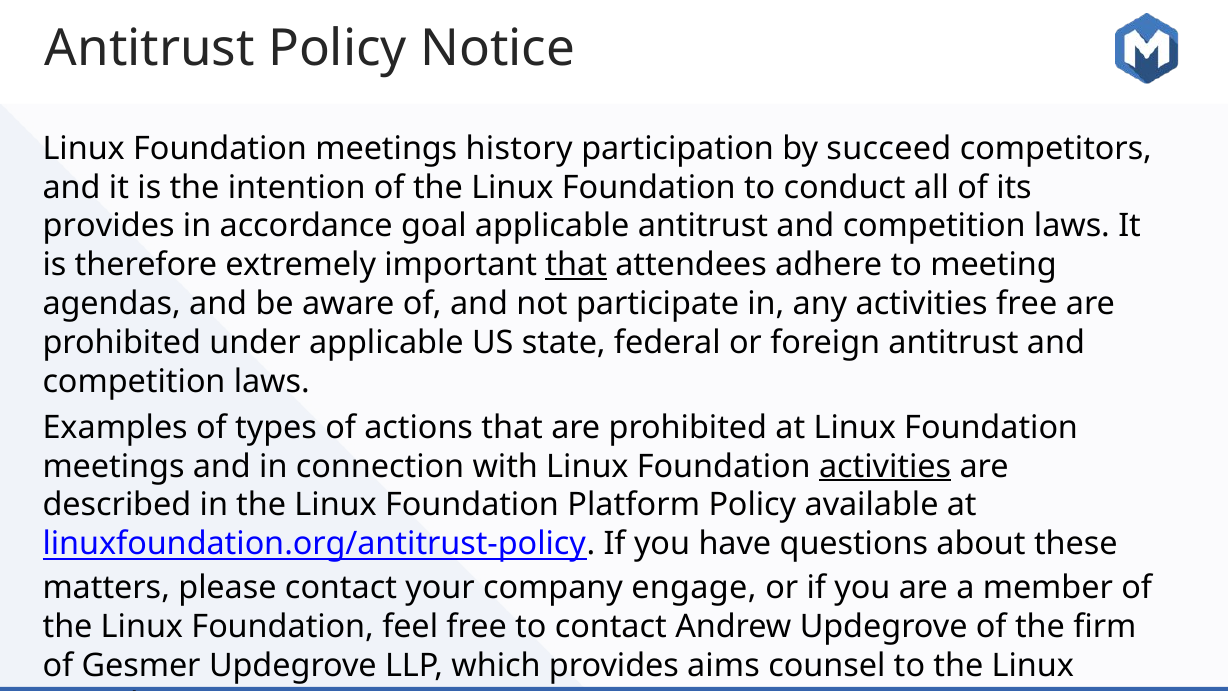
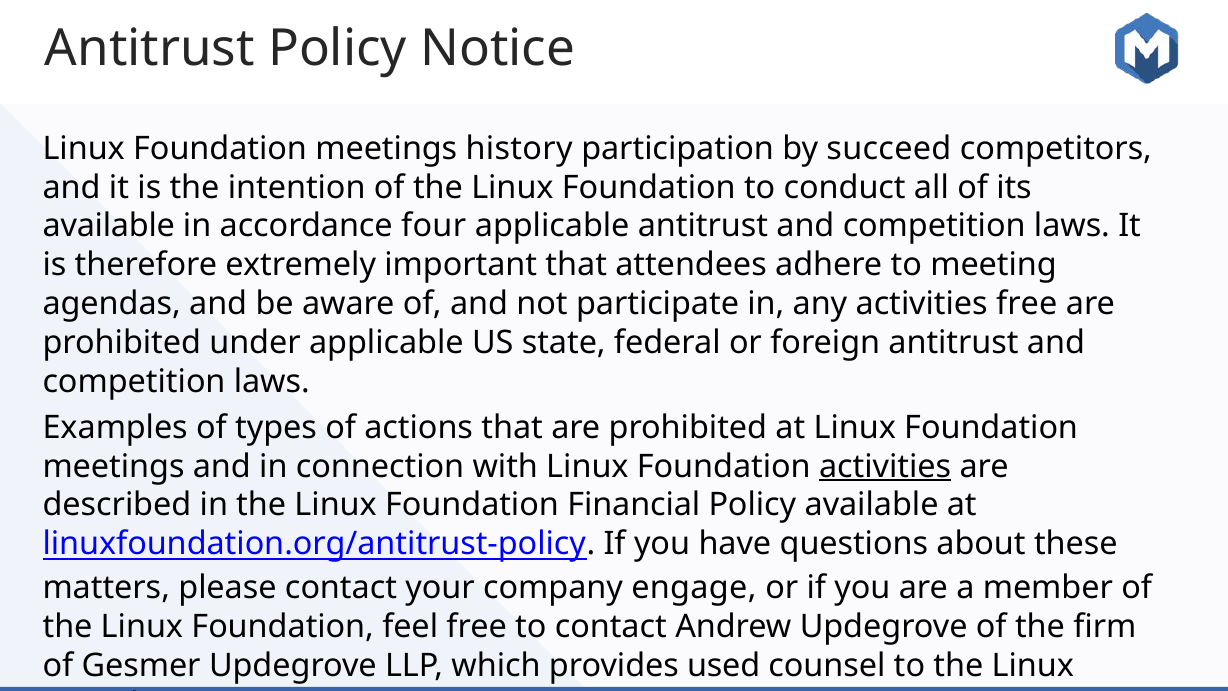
provides: provides -> available (109, 226)
goal: goal -> four (434, 226)
that underline: present -> none (576, 265)
Platform: Platform -> Financial (634, 505)
aims: aims -> used (724, 666)
